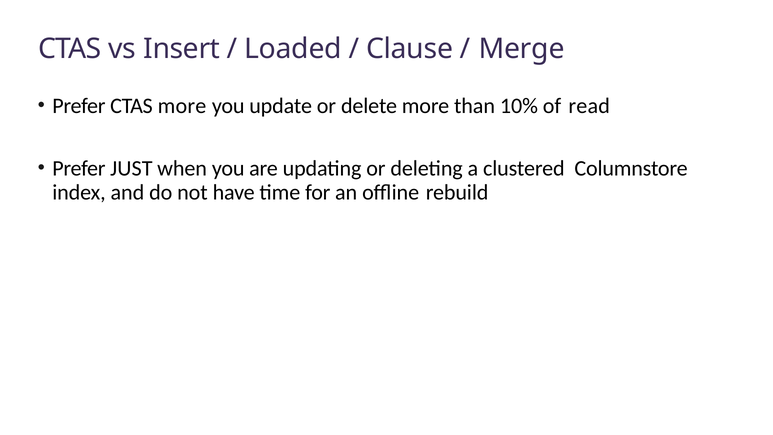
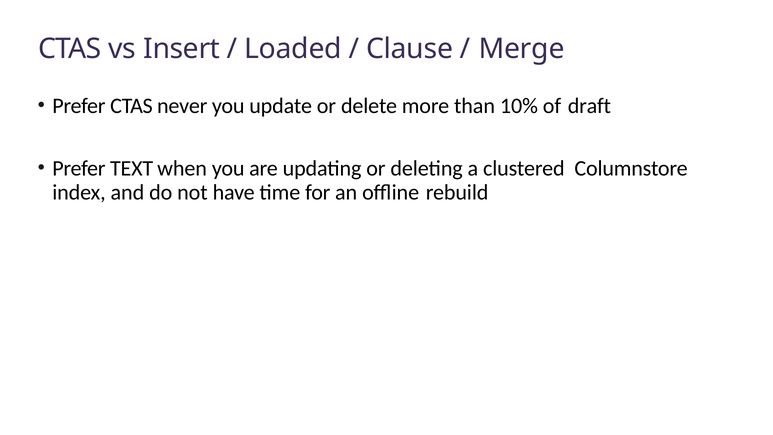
CTAS more: more -> never (182, 106)
read: read -> draft (589, 106)
JUST: JUST -> TEXT (132, 168)
